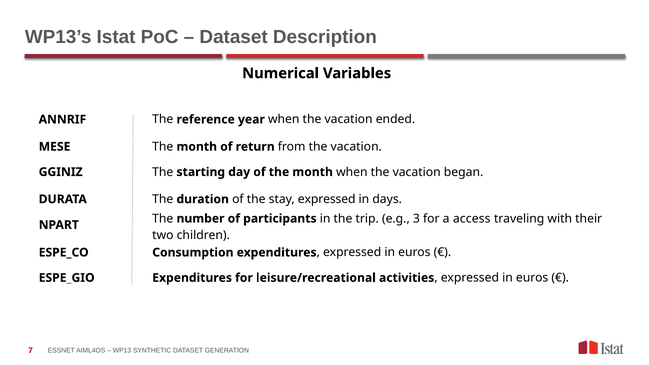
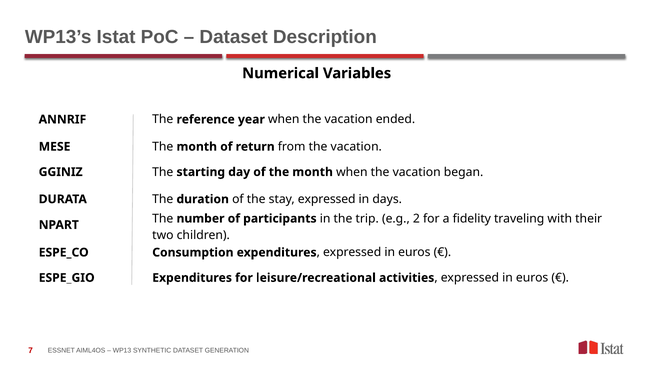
3: 3 -> 2 (416, 219)
access: access -> fidelity (472, 219)
